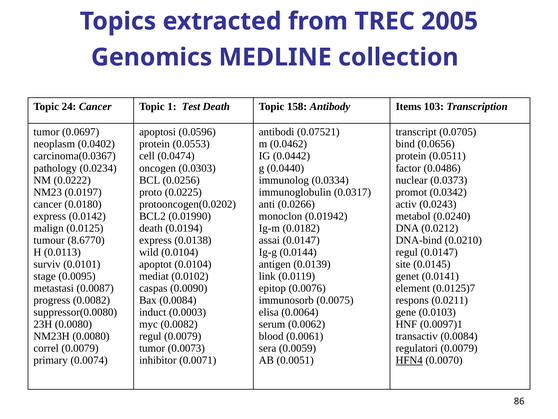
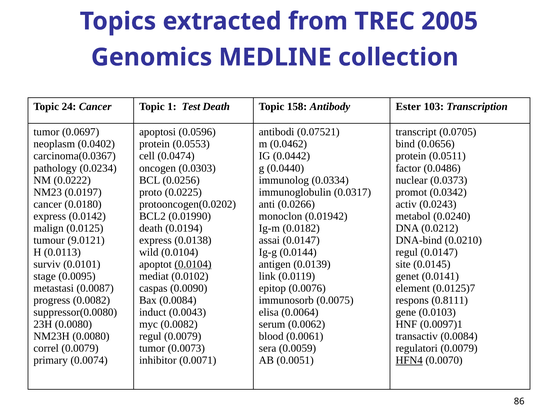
Items: Items -> Ester (408, 107)
8.6770: 8.6770 -> 9.0121 (86, 240)
0.0104 underline: none -> present (193, 264)
0.0211: 0.0211 -> 0.8111 (450, 300)
0.0003: 0.0003 -> 0.0043 (188, 312)
